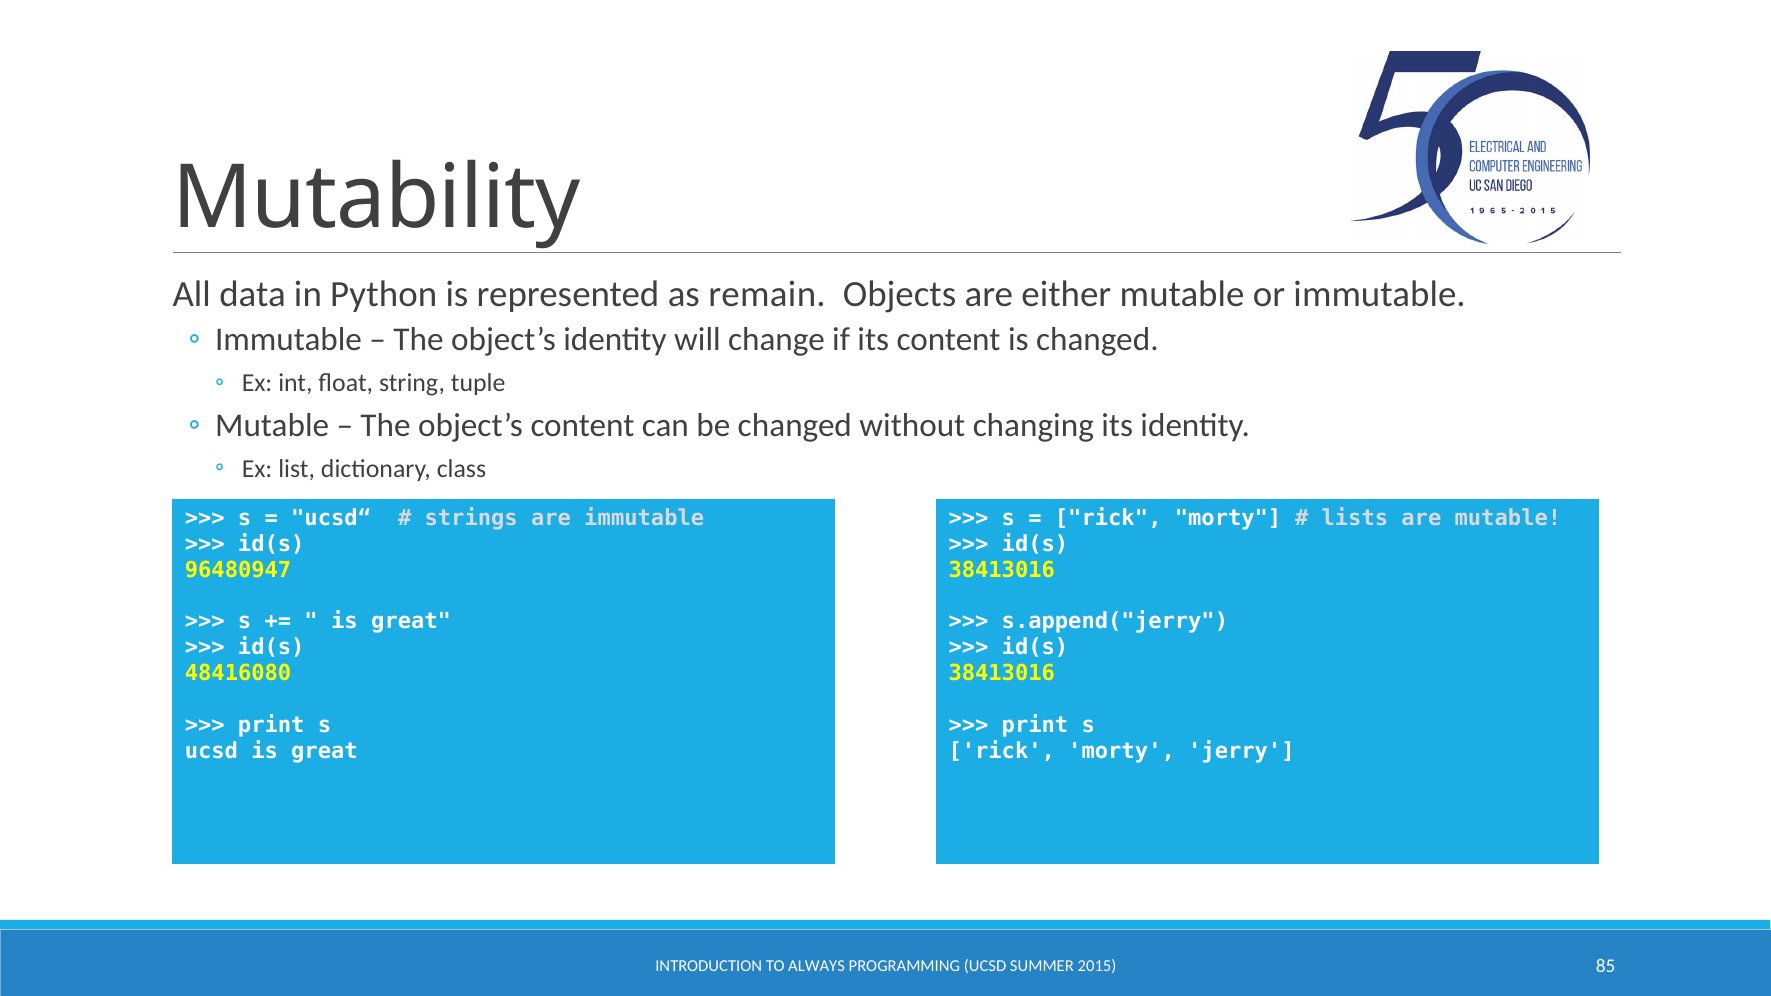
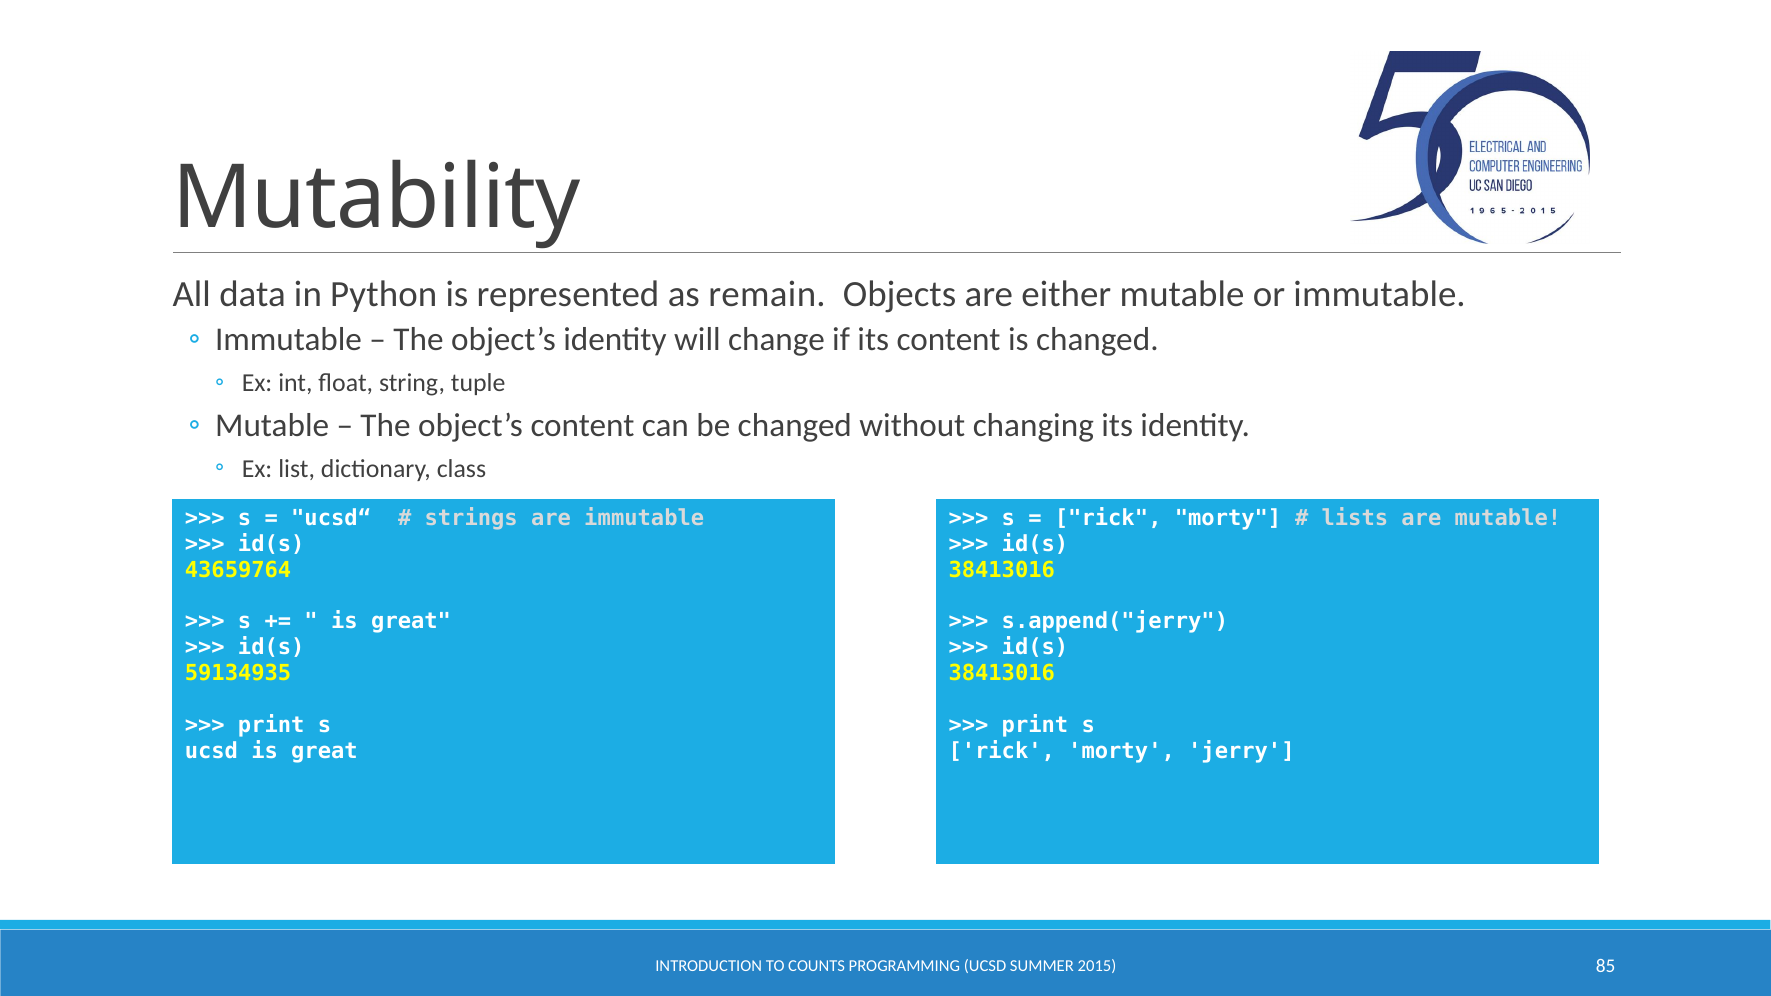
96480947: 96480947 -> 43659764 (238, 570)
48416080: 48416080 -> 59134935 (238, 674)
ALWAYS: ALWAYS -> COUNTS (817, 966)
